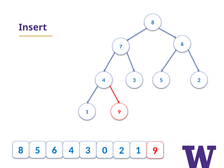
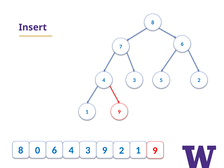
8 5: 5 -> 0 (38, 150)
3 0: 0 -> 9 (105, 150)
